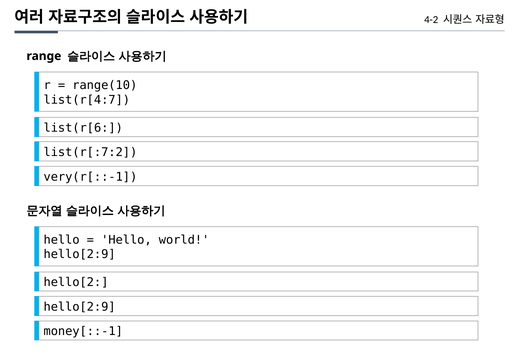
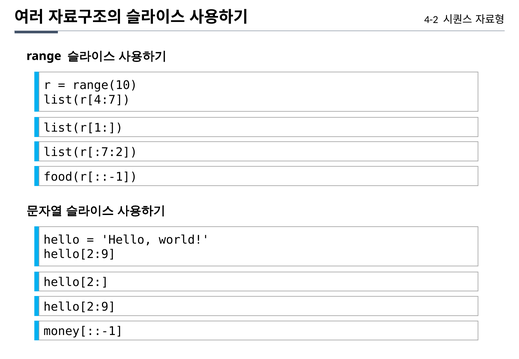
list(r[6: list(r[6 -> list(r[1 (83, 128)
very(r[::-1: very(r[::-1 -> food(r[::-1 (90, 177)
